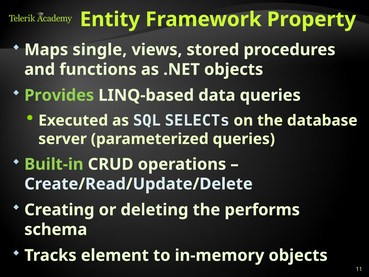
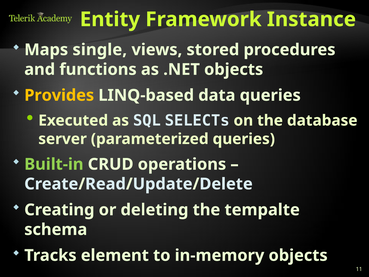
Property: Property -> Instance (311, 19)
Provides colour: light green -> yellow (59, 95)
performs: performs -> tempalte (262, 210)
